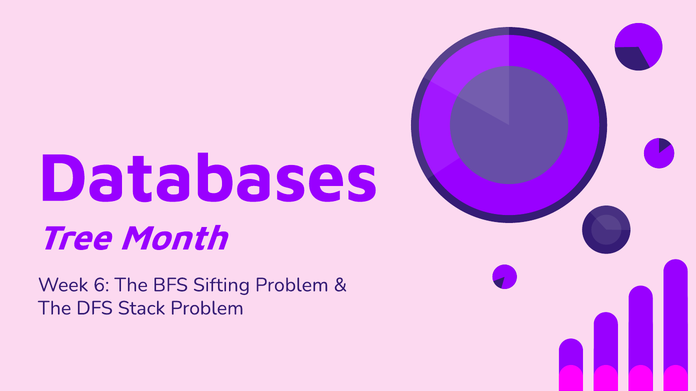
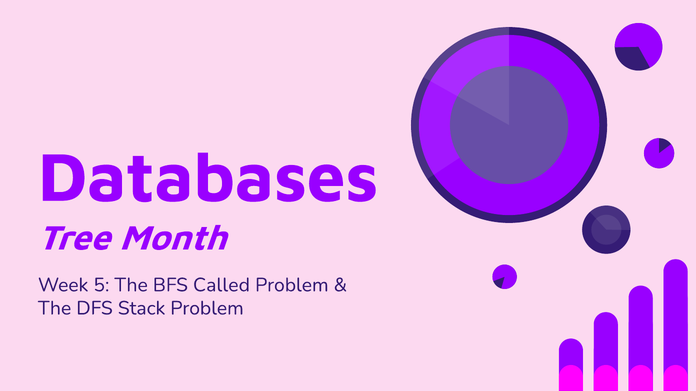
6: 6 -> 5 (101, 285)
Sifting: Sifting -> Called (221, 285)
